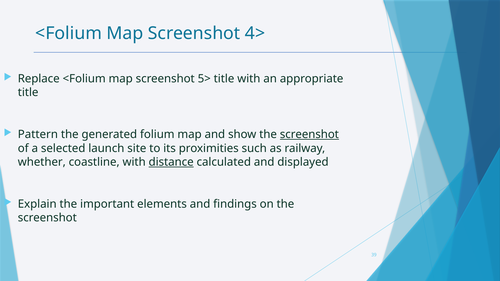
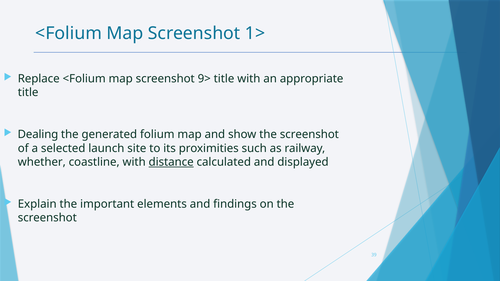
4>: 4> -> 1> (255, 33)
5>: 5> -> 9> (204, 79)
Pattern: Pattern -> Dealing (38, 135)
screenshot underline: present -> none (309, 135)
